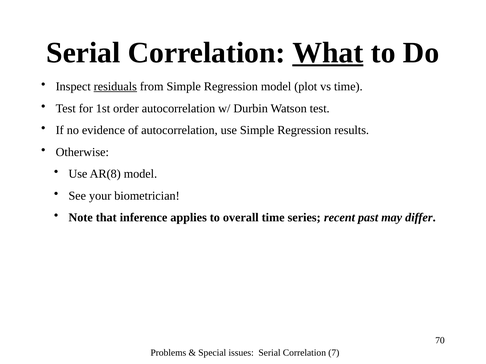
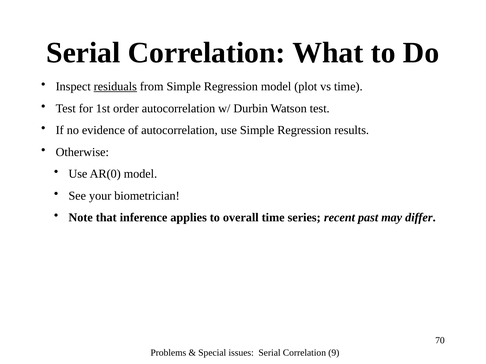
What underline: present -> none (328, 53)
AR(8: AR(8 -> AR(0 (105, 174)
7: 7 -> 9 (334, 353)
